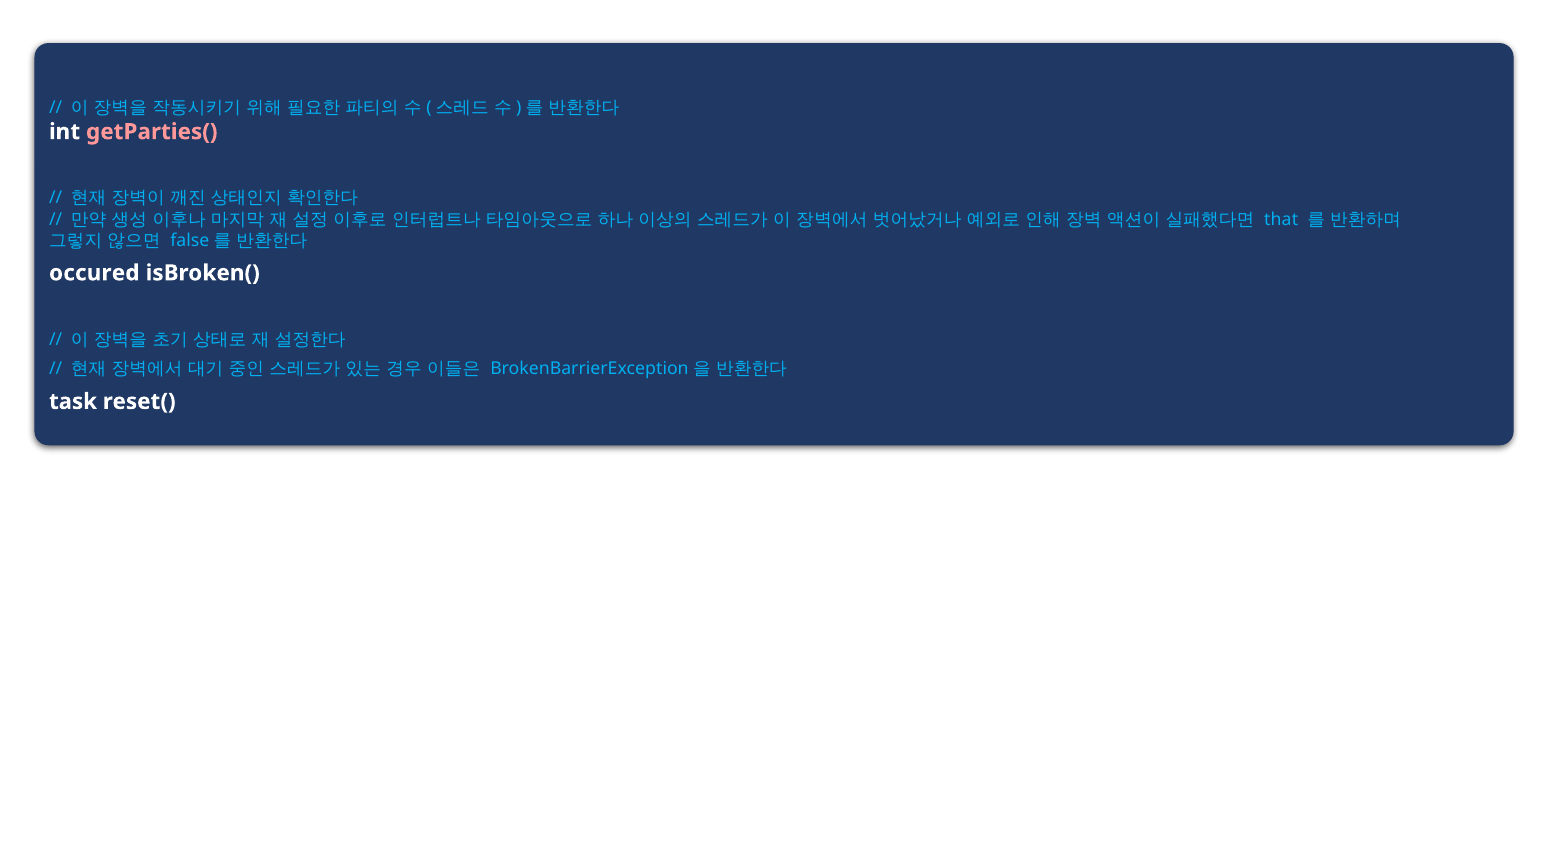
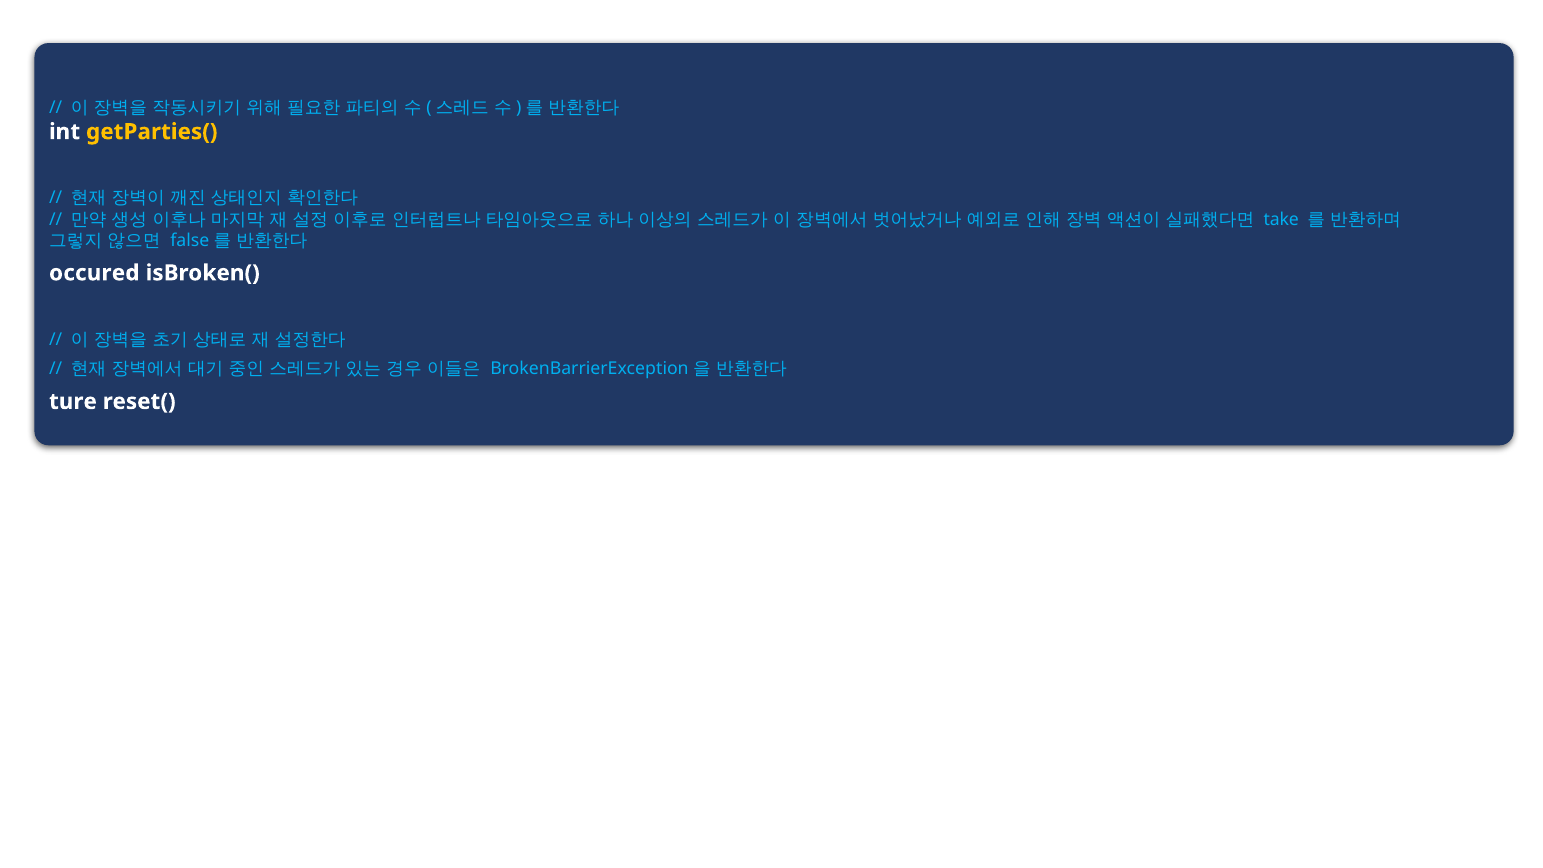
getParties( colour: pink -> yellow (152, 132)
that: that -> take (1281, 219)
task: task -> ture (73, 402)
